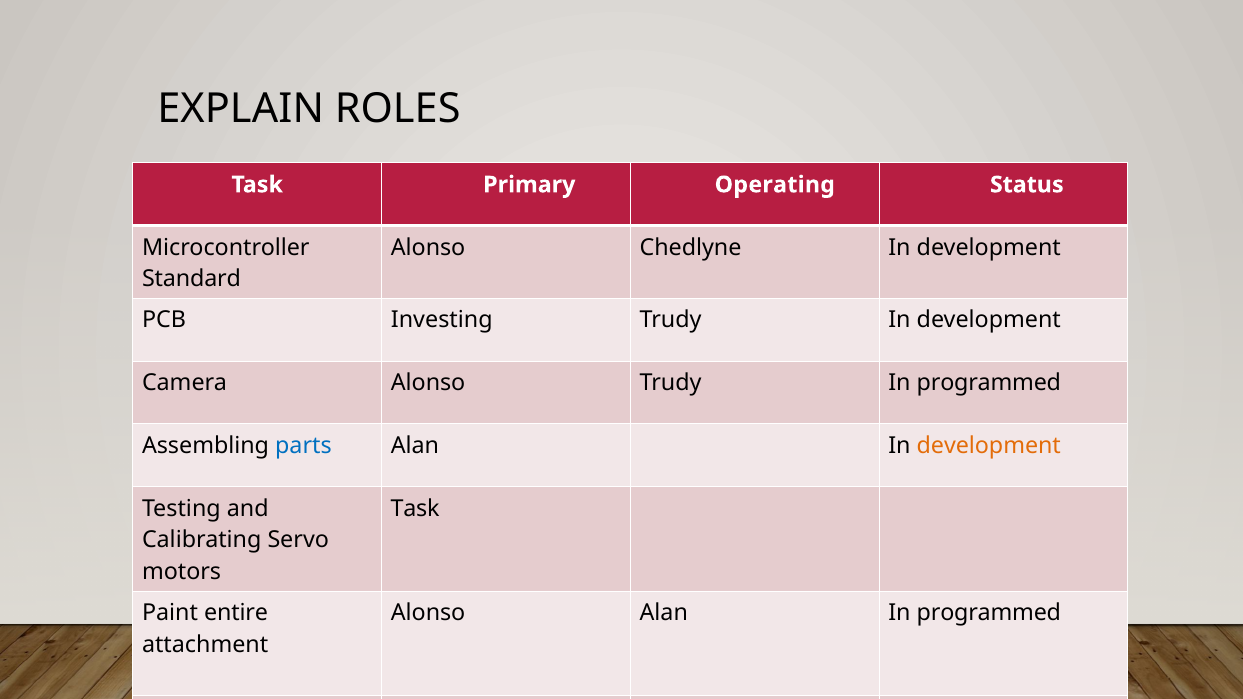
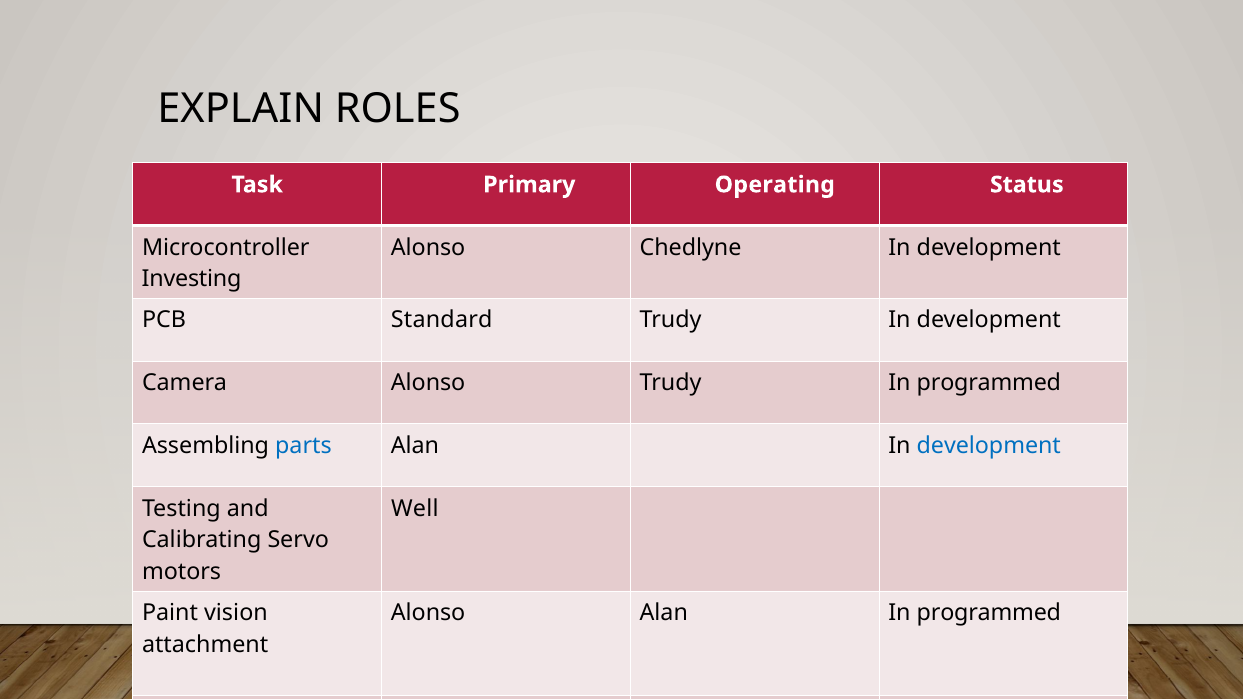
Standard: Standard -> Investing (192, 279)
Investing: Investing -> Standard (442, 320)
development colour: orange -> blue (989, 446)
Task: Task -> Well (415, 509)
entire: entire -> vision (236, 613)
